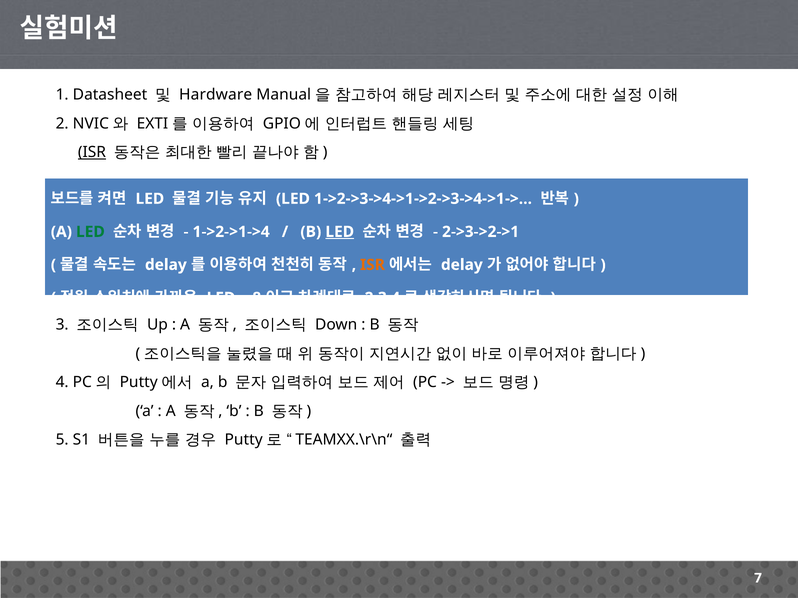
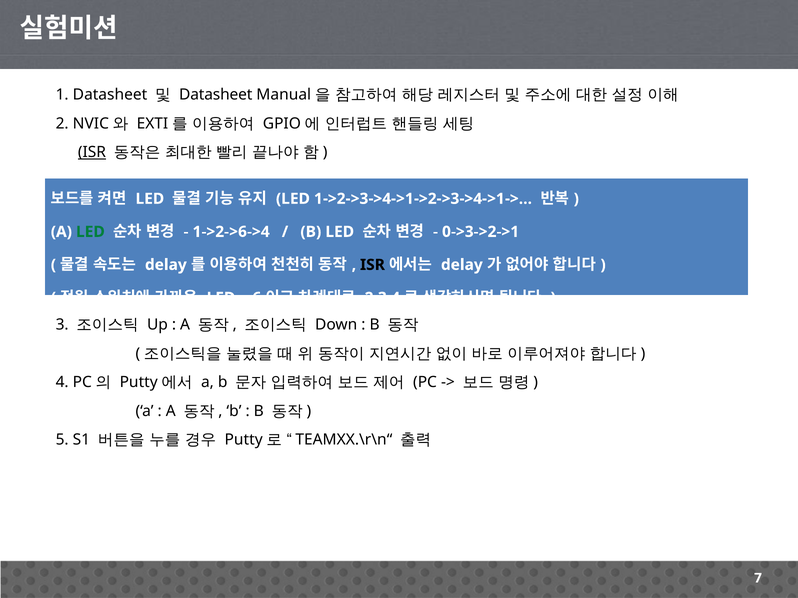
Hardware: Hardware -> Datasheet (216, 95)
1->2->1->4: 1->2->1->4 -> 1->2->6->4 (231, 232)
LED underline: present -> none (340, 232)
2->3->2->1: 2->3->2->1 -> 0->3->2->1 (481, 232)
ISR colour: orange -> black (372, 265)
8: 8 -> 6 (257, 298)
